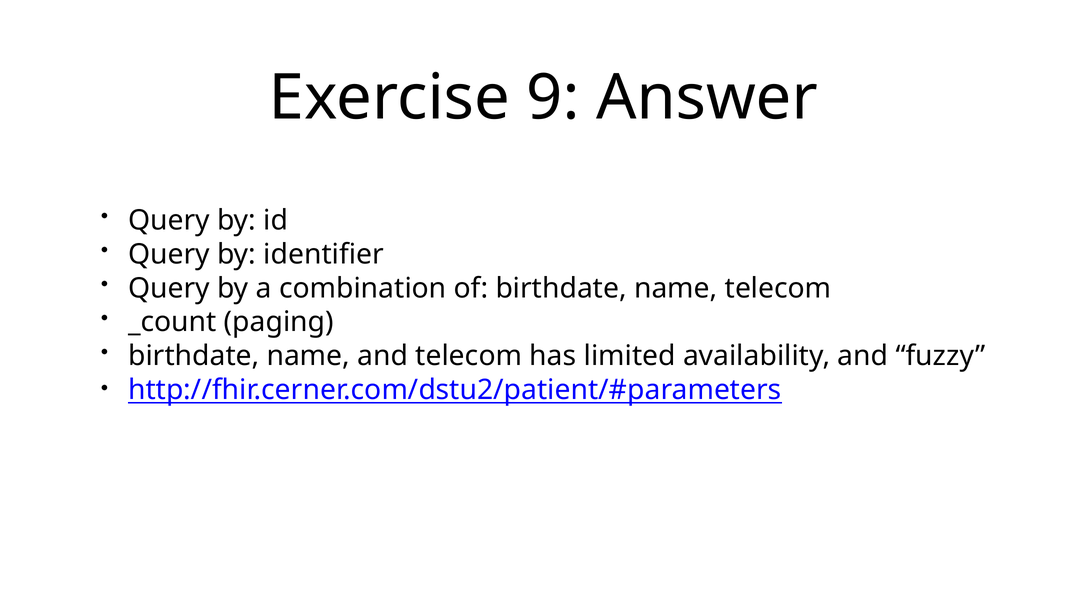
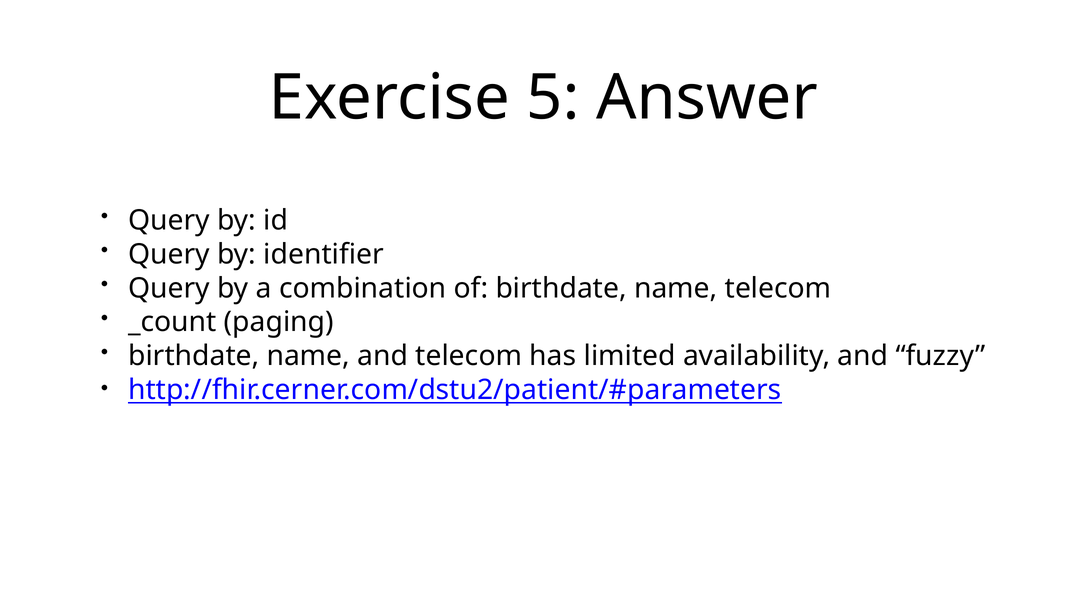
9: 9 -> 5 (553, 98)
